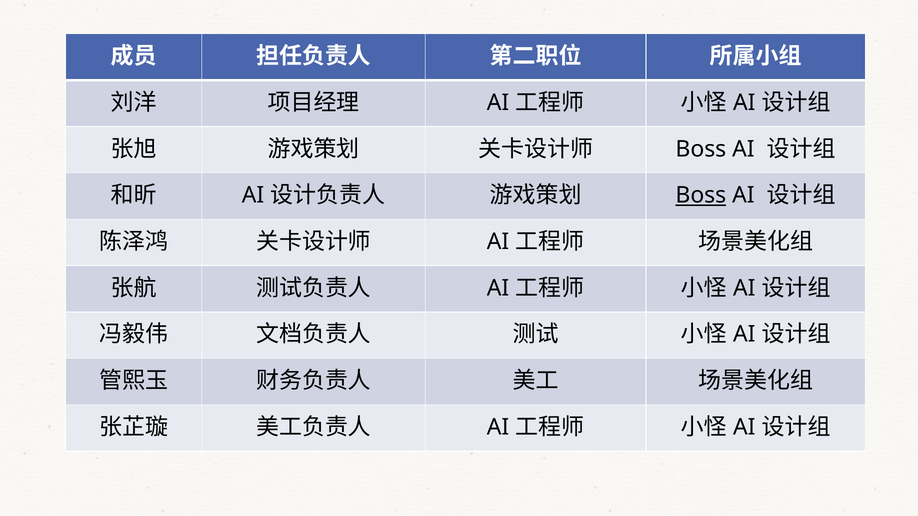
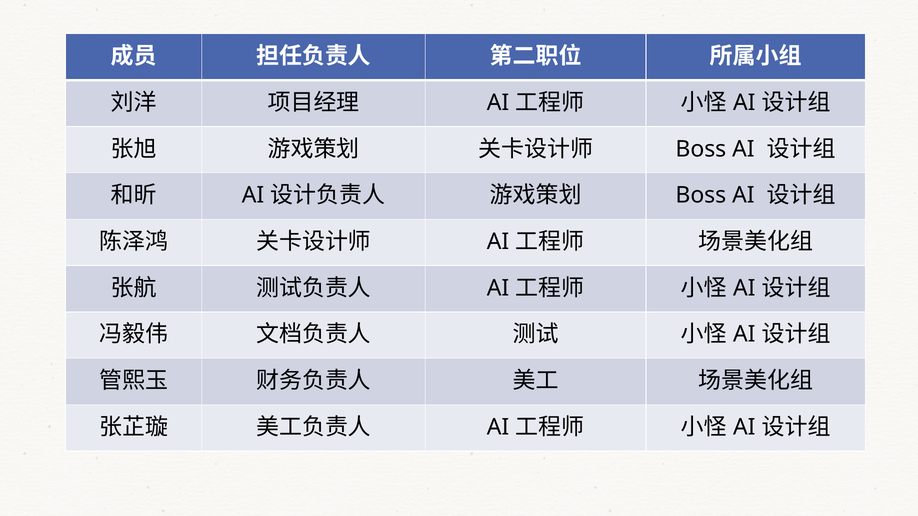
Boss underline: present -> none (701, 195)
